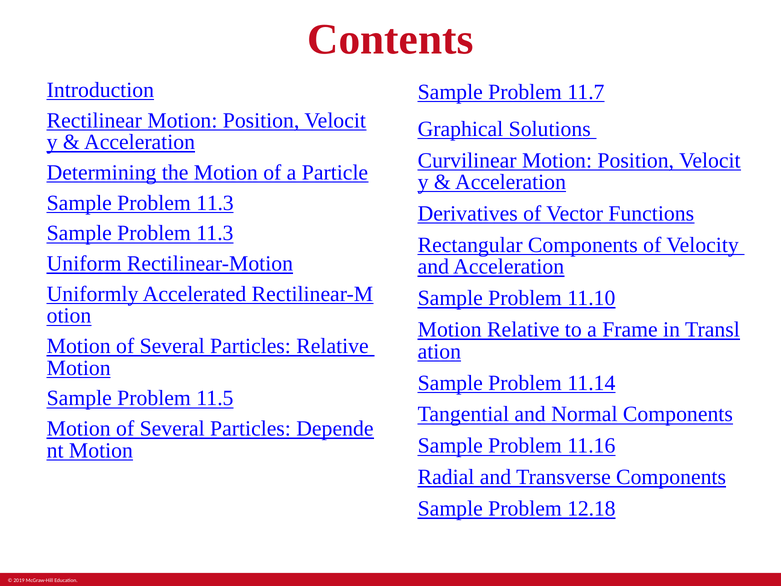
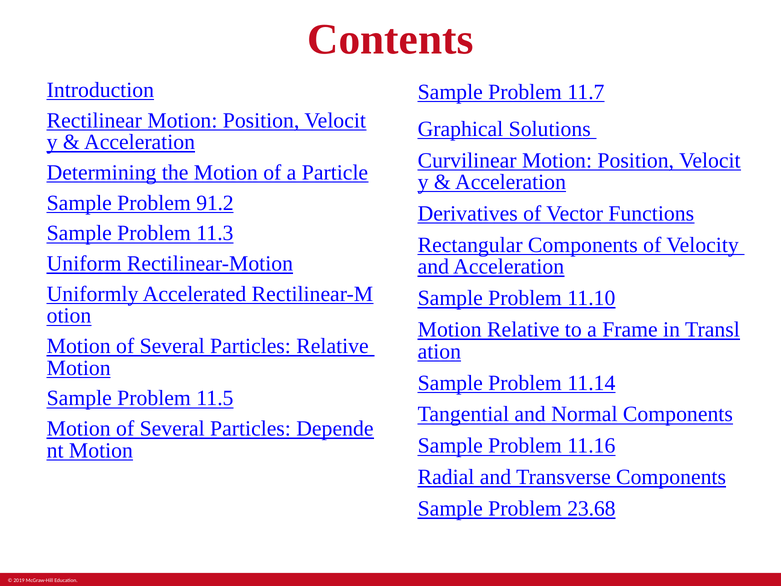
11.3: 11.3 -> 91.2 (215, 203)
12.18: 12.18 -> 23.68 (591, 509)
